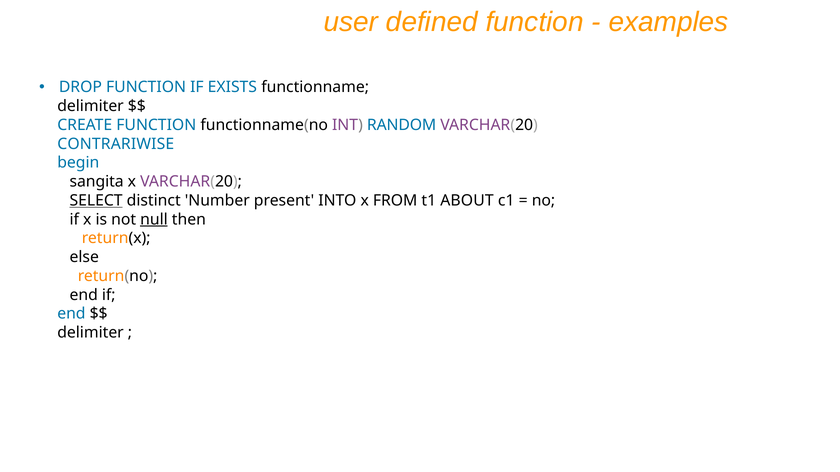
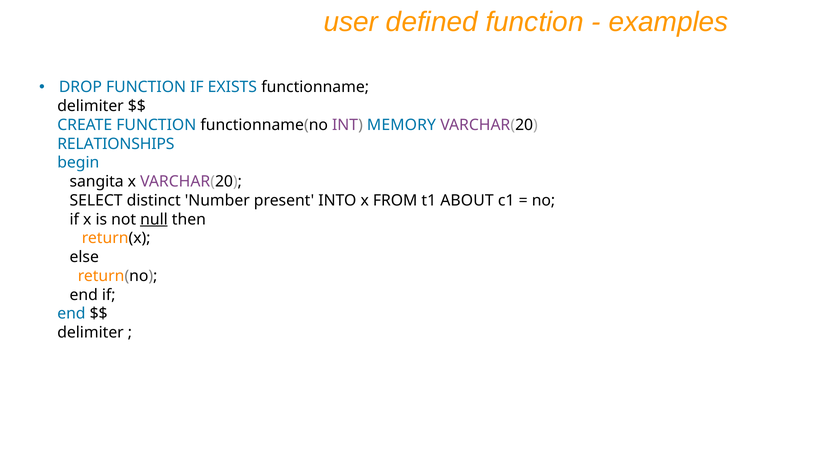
RANDOM: RANDOM -> MEMORY (401, 125)
CONTRARIWISE: CONTRARIWISE -> RELATIONSHIPS (116, 144)
SELECT underline: present -> none (96, 201)
